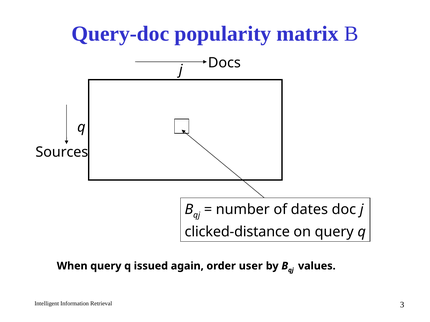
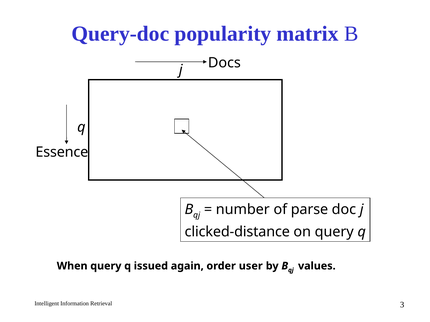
Sources: Sources -> Essence (62, 152)
dates: dates -> parse (309, 210)
